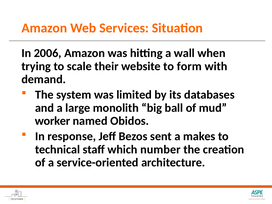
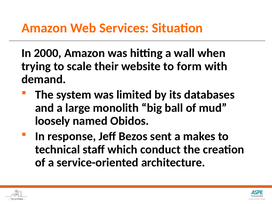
2006: 2006 -> 2000 (48, 53)
worker: worker -> loosely (53, 121)
number: number -> conduct (160, 149)
